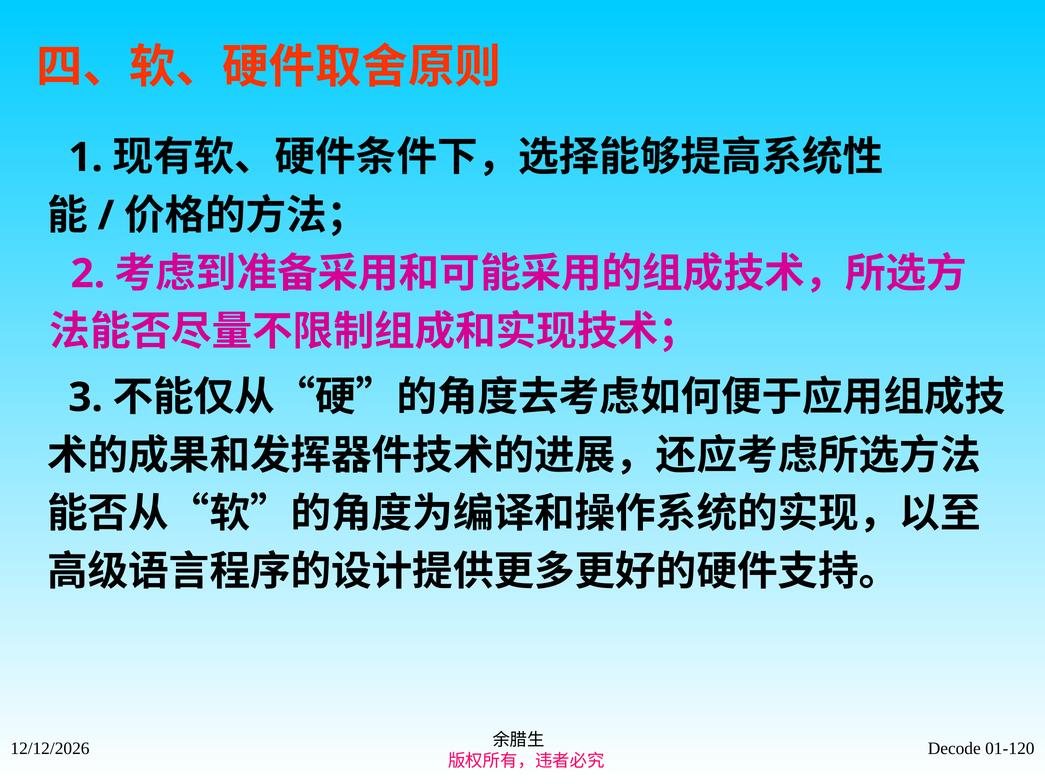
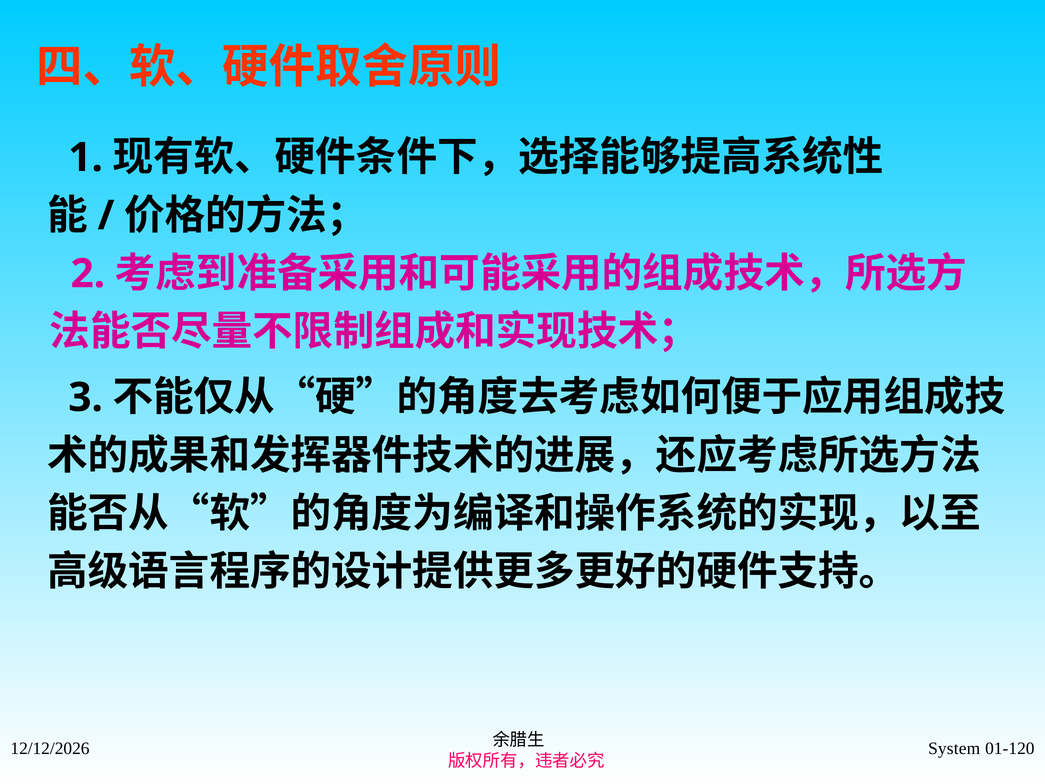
Decode: Decode -> System (954, 748)
